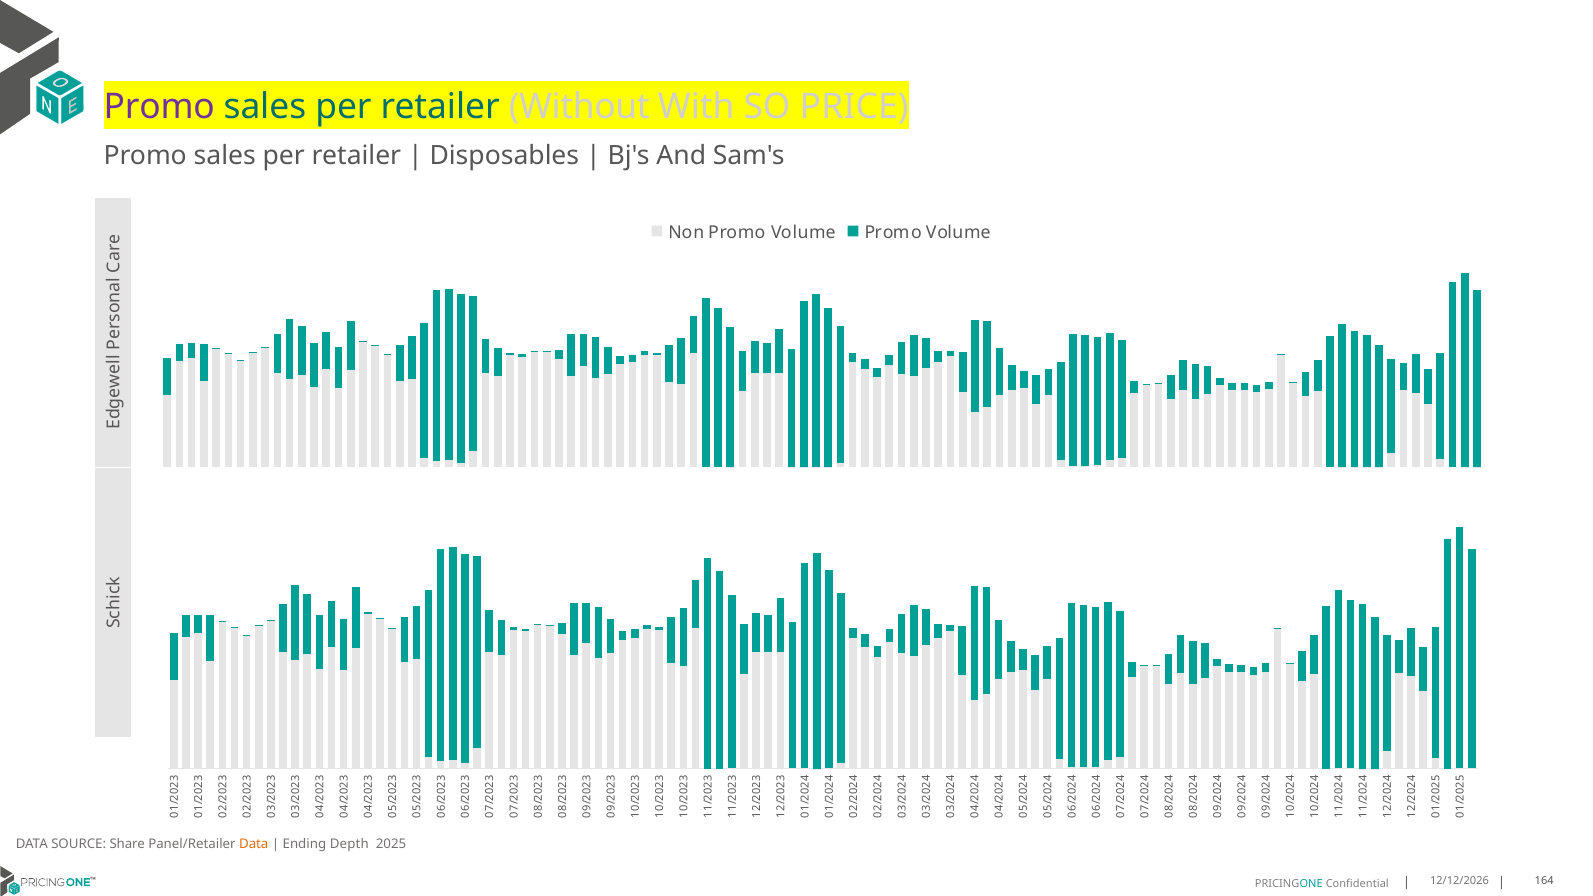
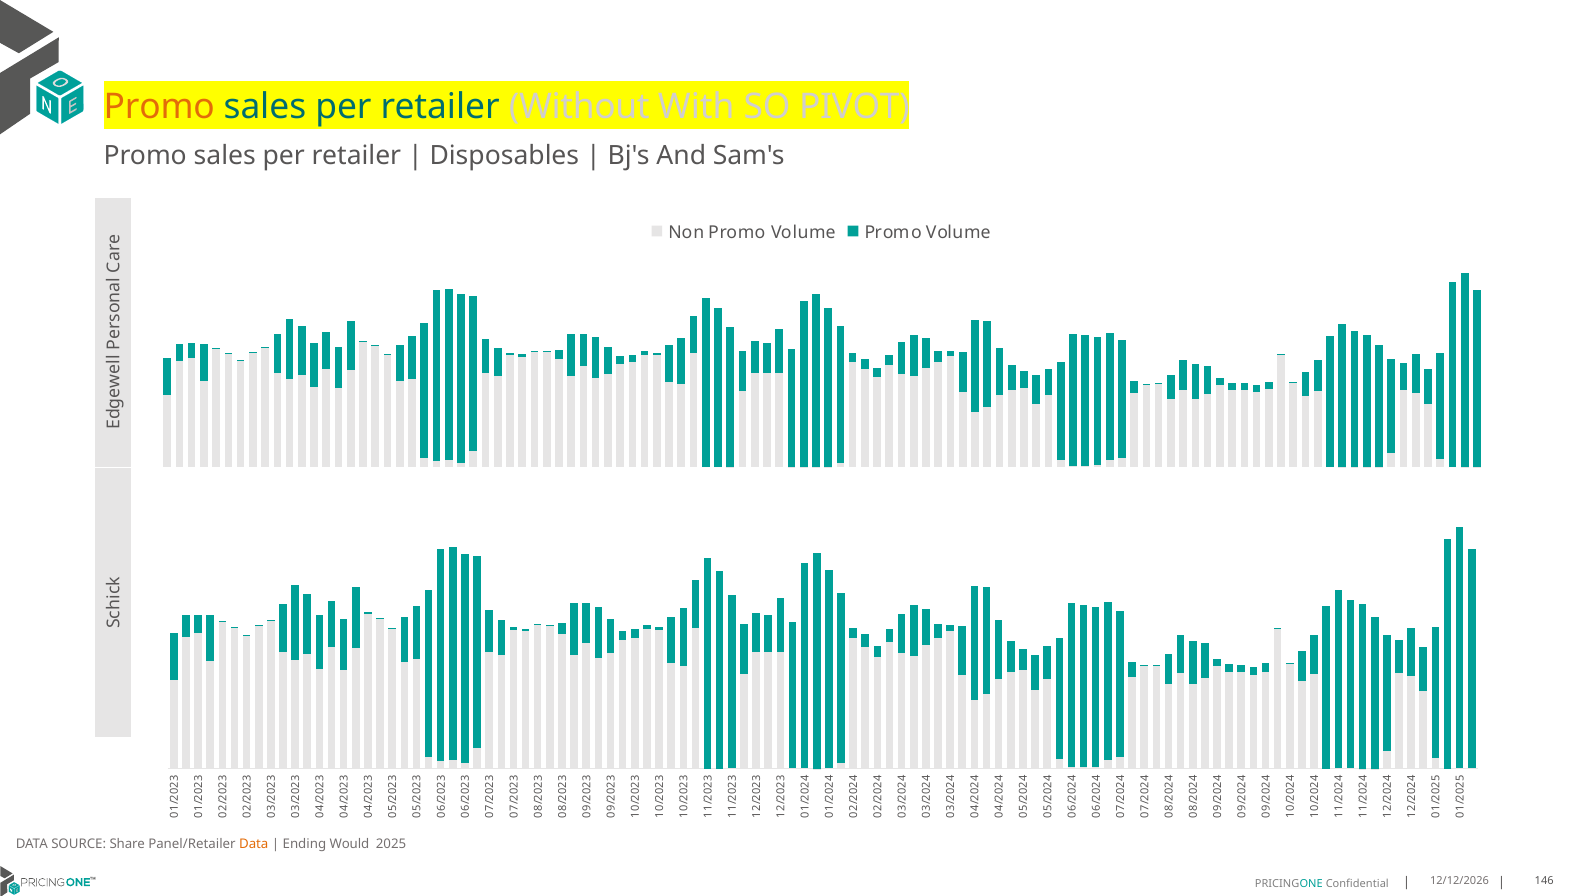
Promo colour: purple -> orange (159, 107)
PRICE: PRICE -> PIVOT (854, 107)
Depth: Depth -> Would (349, 844)
164: 164 -> 146 (1544, 881)
